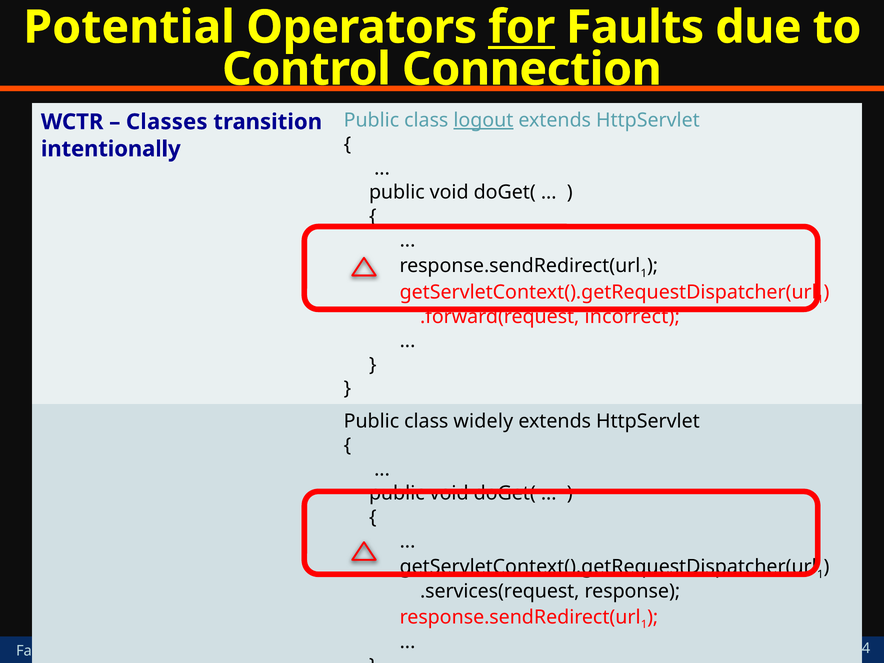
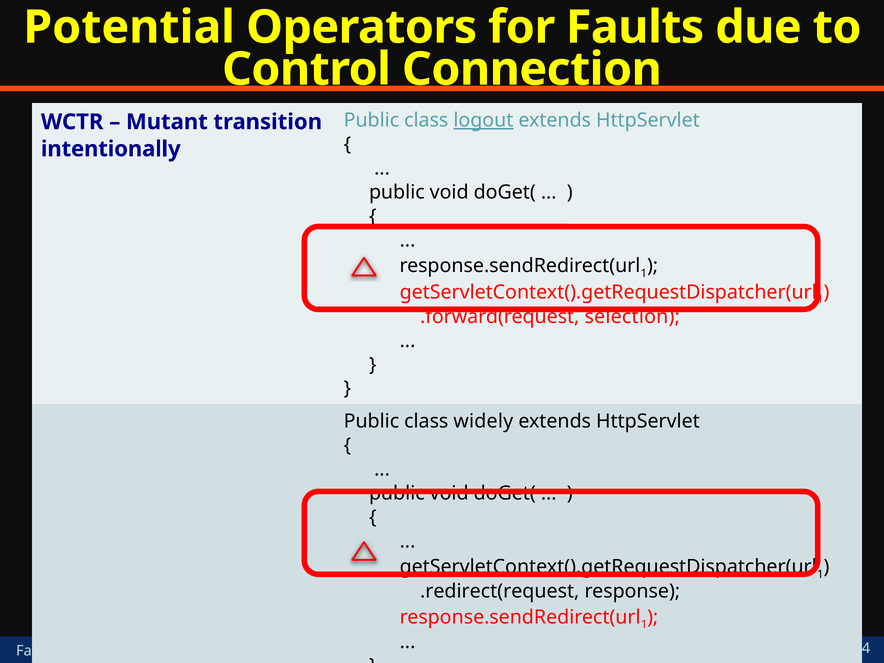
for underline: present -> none (522, 27)
Classes: Classes -> Mutant (167, 122)
incorrect: incorrect -> selection (632, 317)
.services(request: .services(request -> .redirect(request (500, 591)
